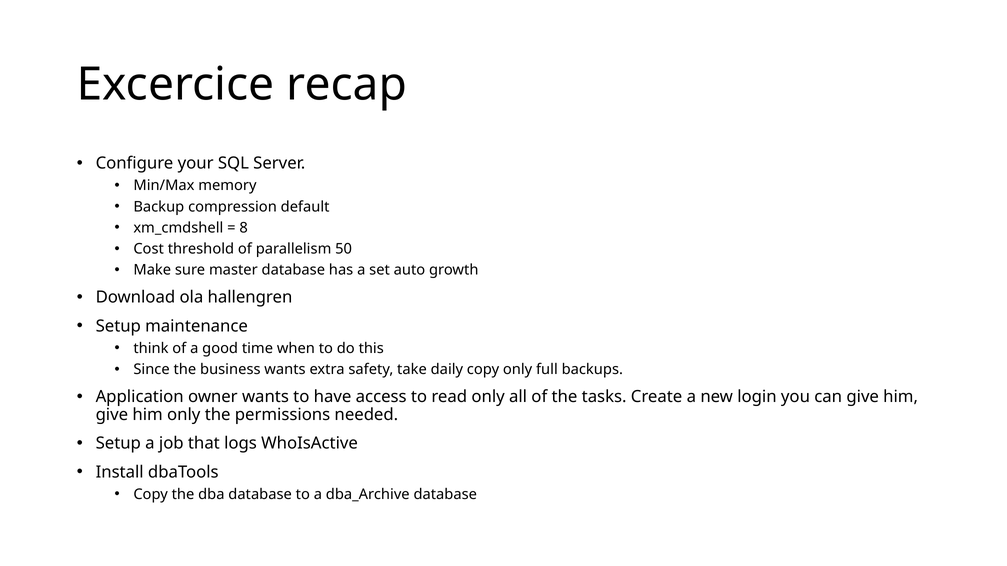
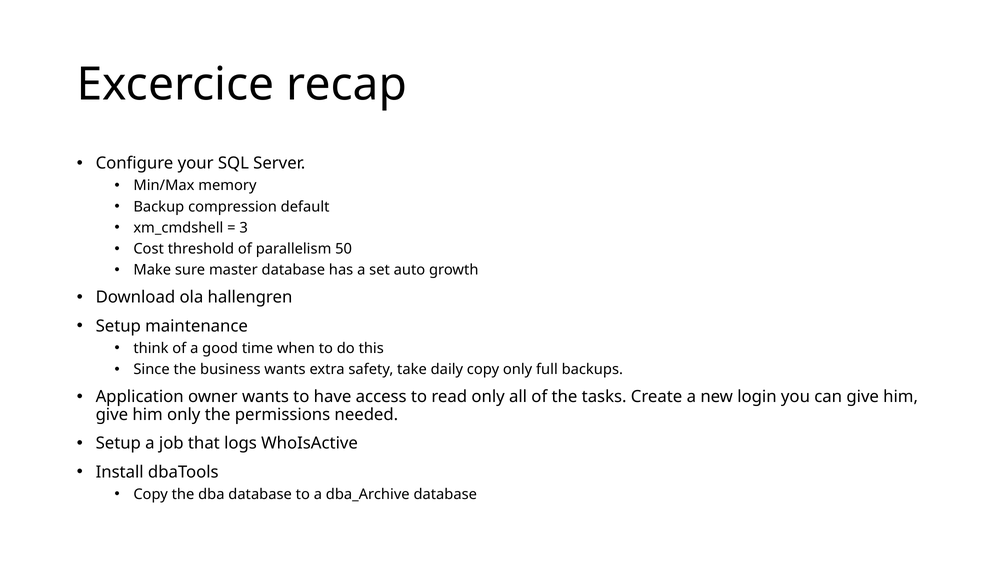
8: 8 -> 3 (244, 228)
